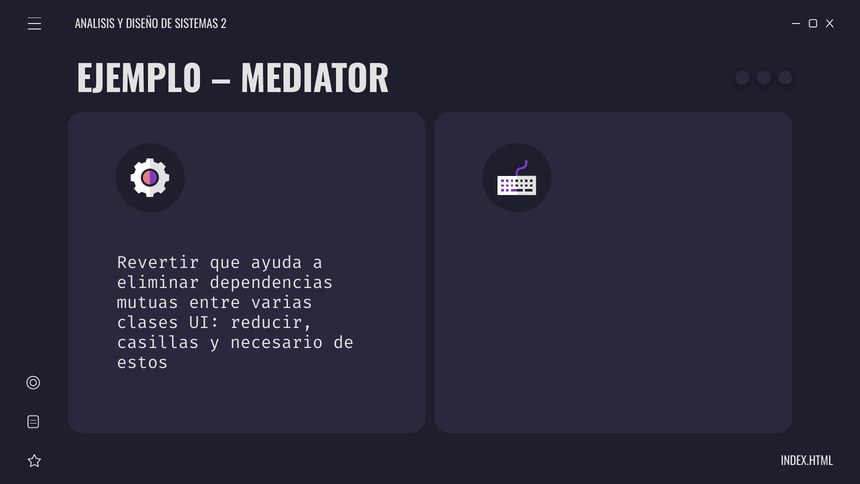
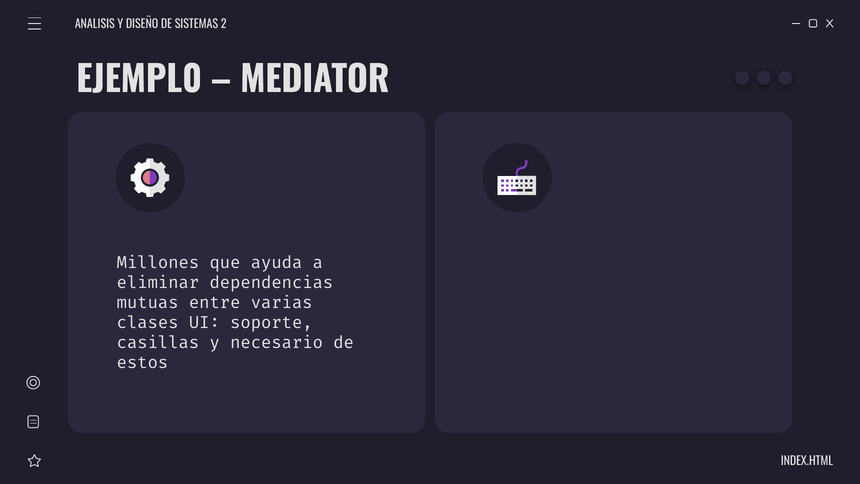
Revertir: Revertir -> Millones (158, 262)
reducir: reducir -> soporte (271, 323)
